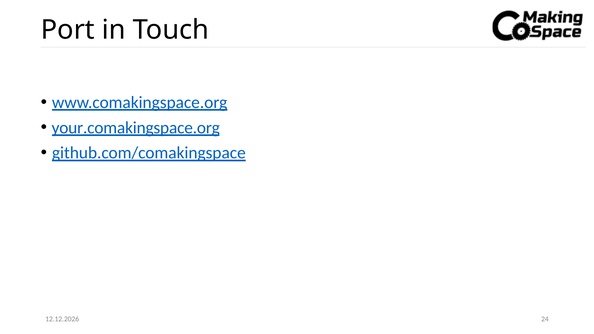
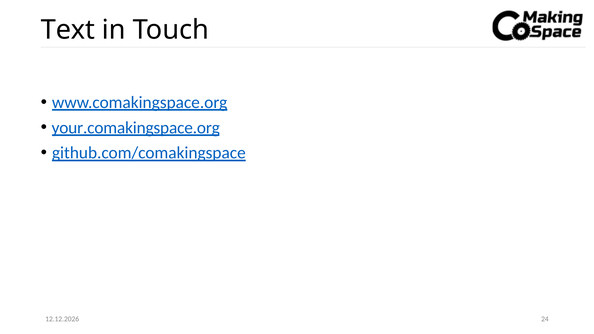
Port: Port -> Text (68, 30)
